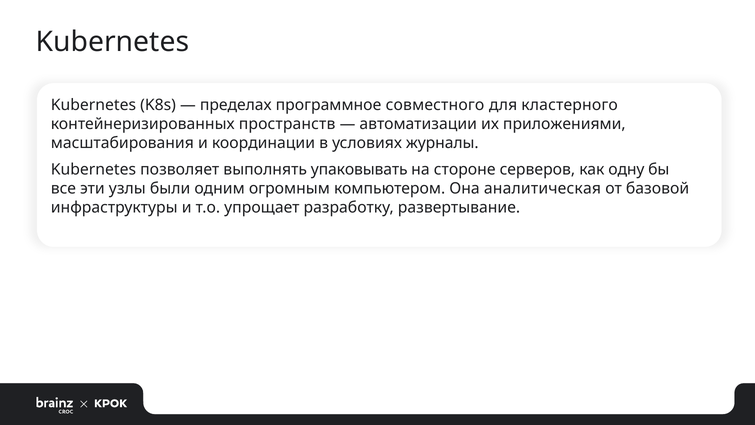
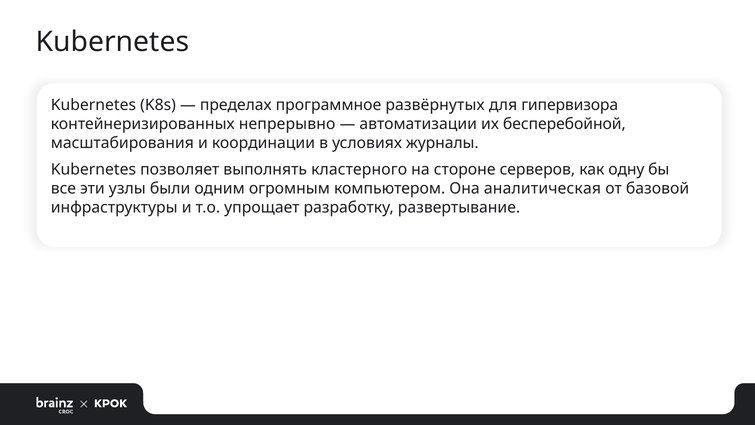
совместного: совместного -> развёрнутых (435, 105)
кластерного: кластерного -> гипервизора (570, 105)
пространств: пространств -> непрерывно (287, 124)
приложениями: приложениями -> бесперебойной (564, 124)
упаковывать: упаковывать -> кластерного (359, 170)
